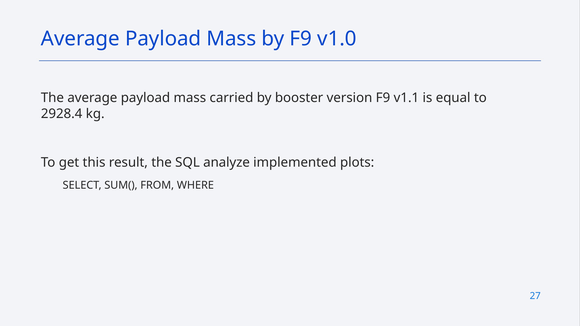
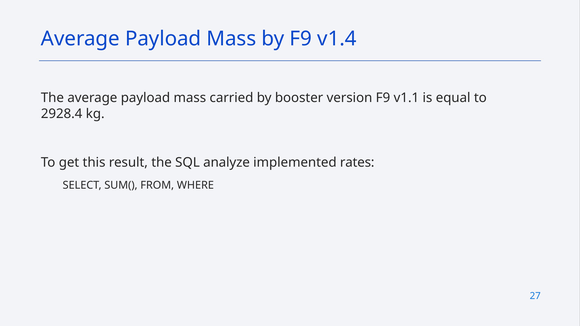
v1.0: v1.0 -> v1.4 (337, 39)
plots: plots -> rates (357, 163)
